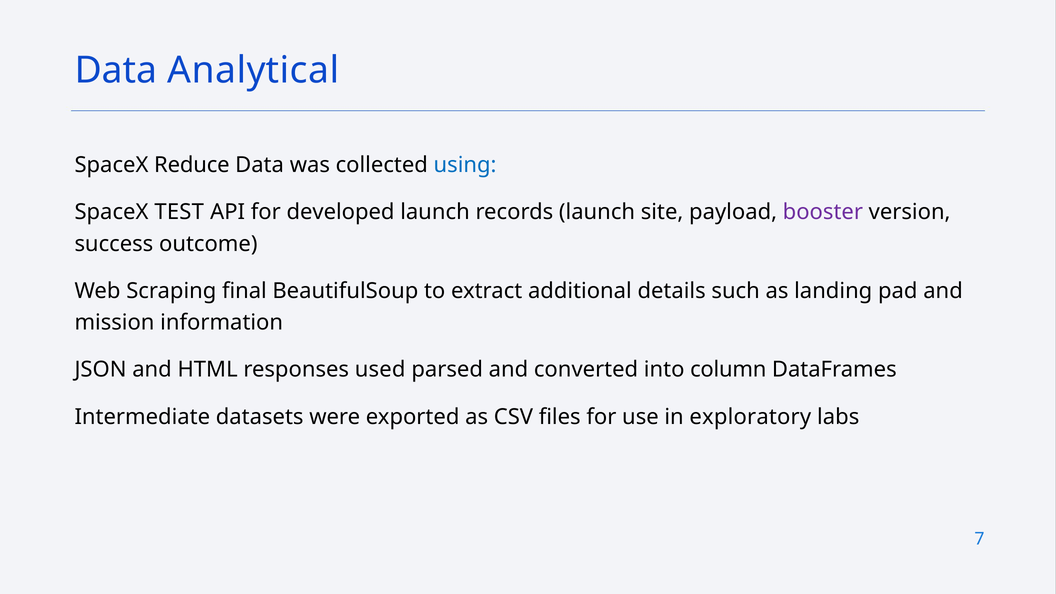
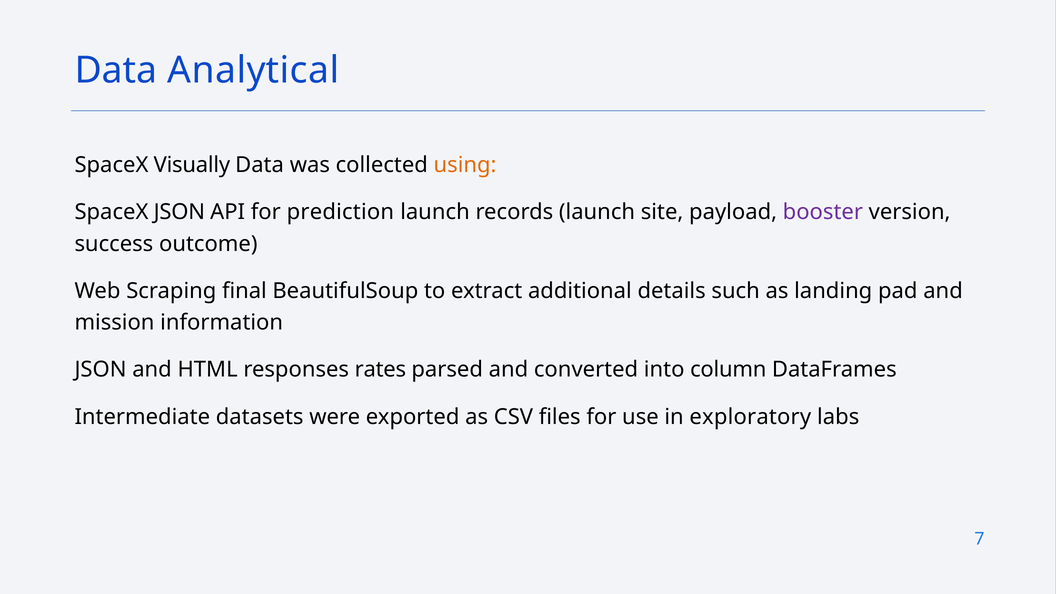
Reduce: Reduce -> Visually (192, 165)
using colour: blue -> orange (465, 165)
SpaceX TEST: TEST -> JSON (179, 212)
developed: developed -> prediction (340, 212)
used: used -> rates (380, 370)
